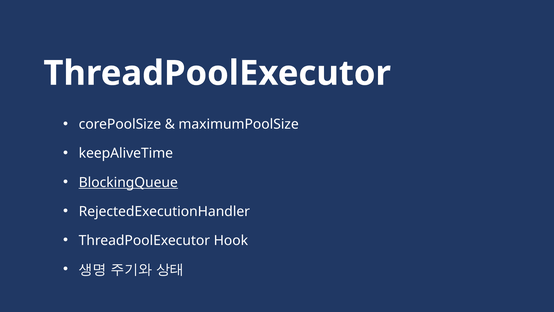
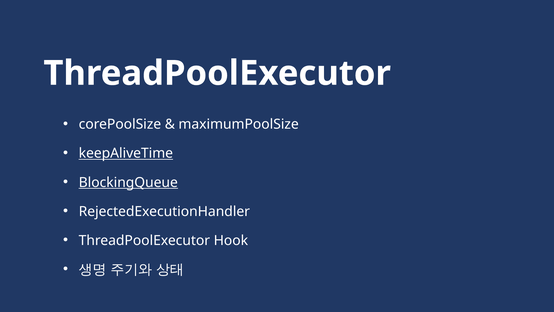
keepAliveTime underline: none -> present (126, 153)
